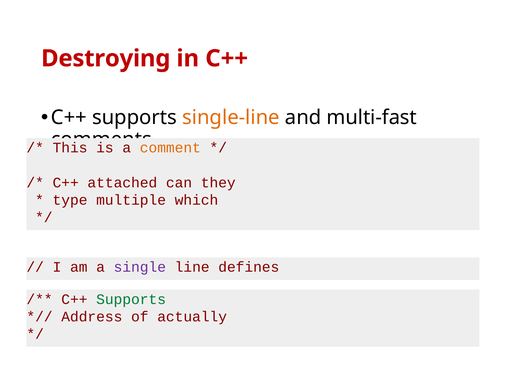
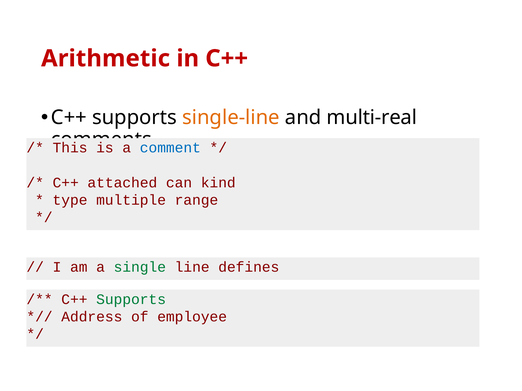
Destroying: Destroying -> Arithmetic (106, 59)
multi-fast: multi-fast -> multi-real (372, 118)
comment colour: orange -> blue (170, 148)
they: they -> kind (218, 183)
which: which -> range (196, 200)
single colour: purple -> green (140, 267)
actually: actually -> employee (192, 317)
